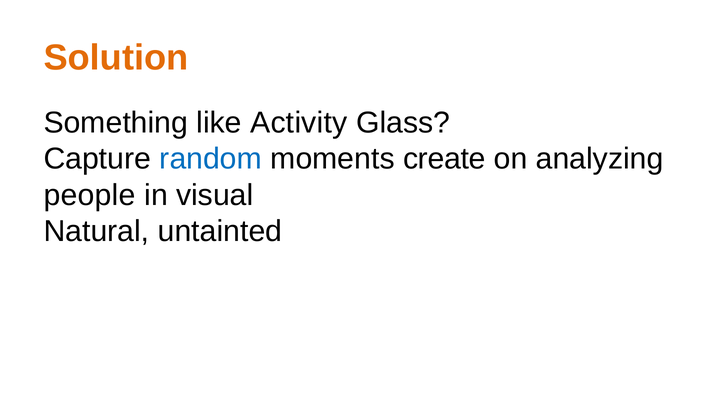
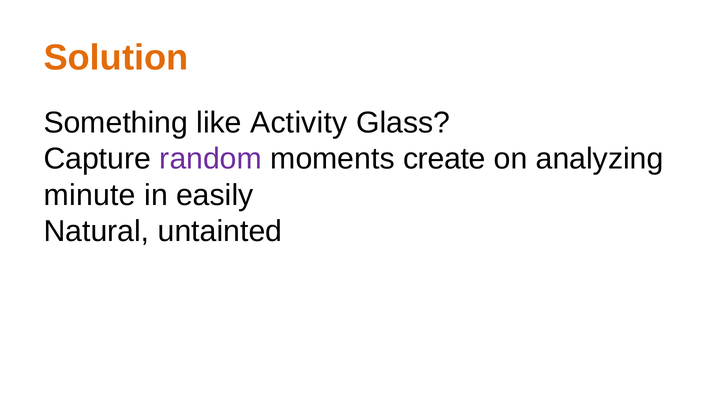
random colour: blue -> purple (211, 159)
people: people -> minute (90, 195)
visual: visual -> easily (215, 195)
